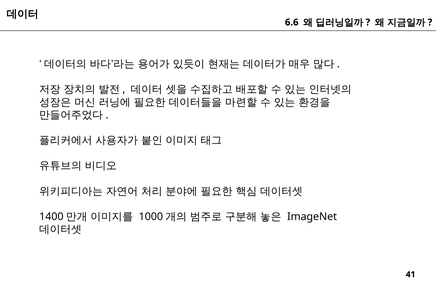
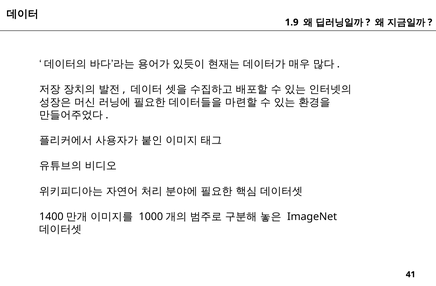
6.6: 6.6 -> 1.9 (292, 22)
